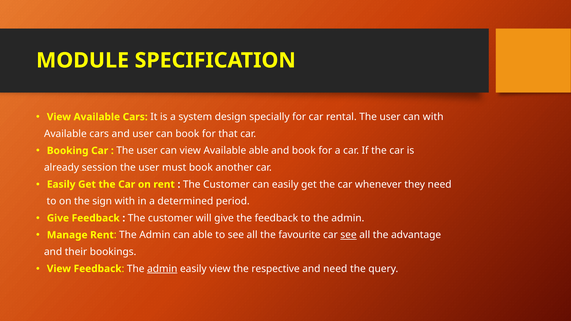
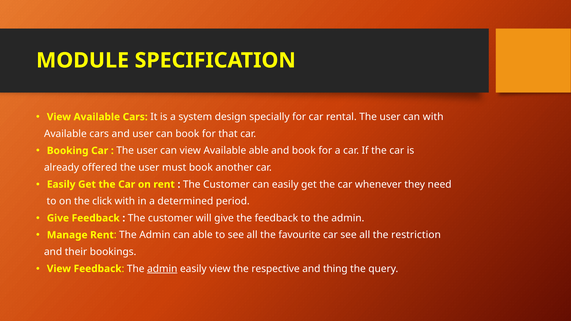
session: session -> offered (100, 168)
sign: sign -> click (102, 201)
see underline: present -> none (349, 235)
advantage: advantage -> restriction (416, 235)
and need: need -> thing (335, 269)
